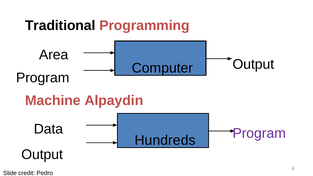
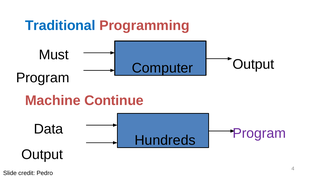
Traditional colour: black -> blue (60, 26)
Area: Area -> Must (54, 55)
Alpaydin: Alpaydin -> Continue (114, 101)
